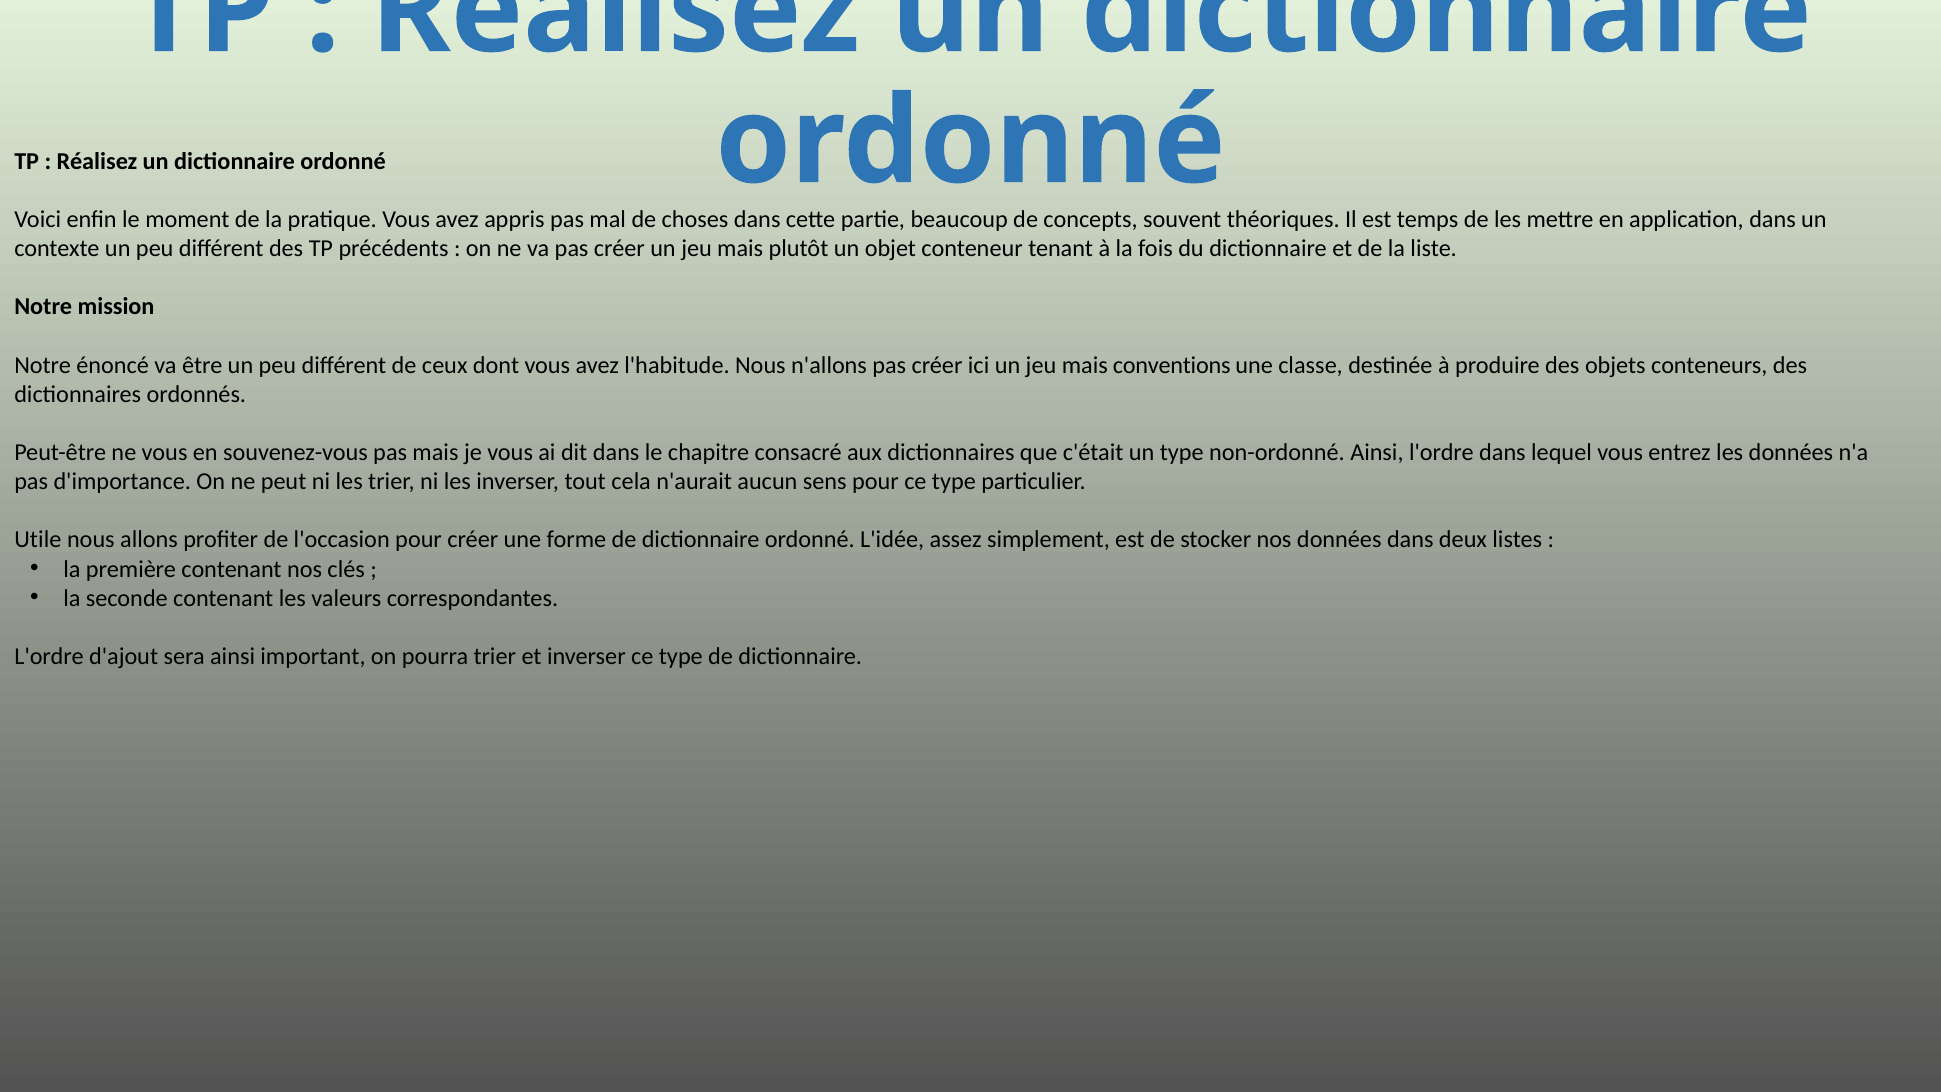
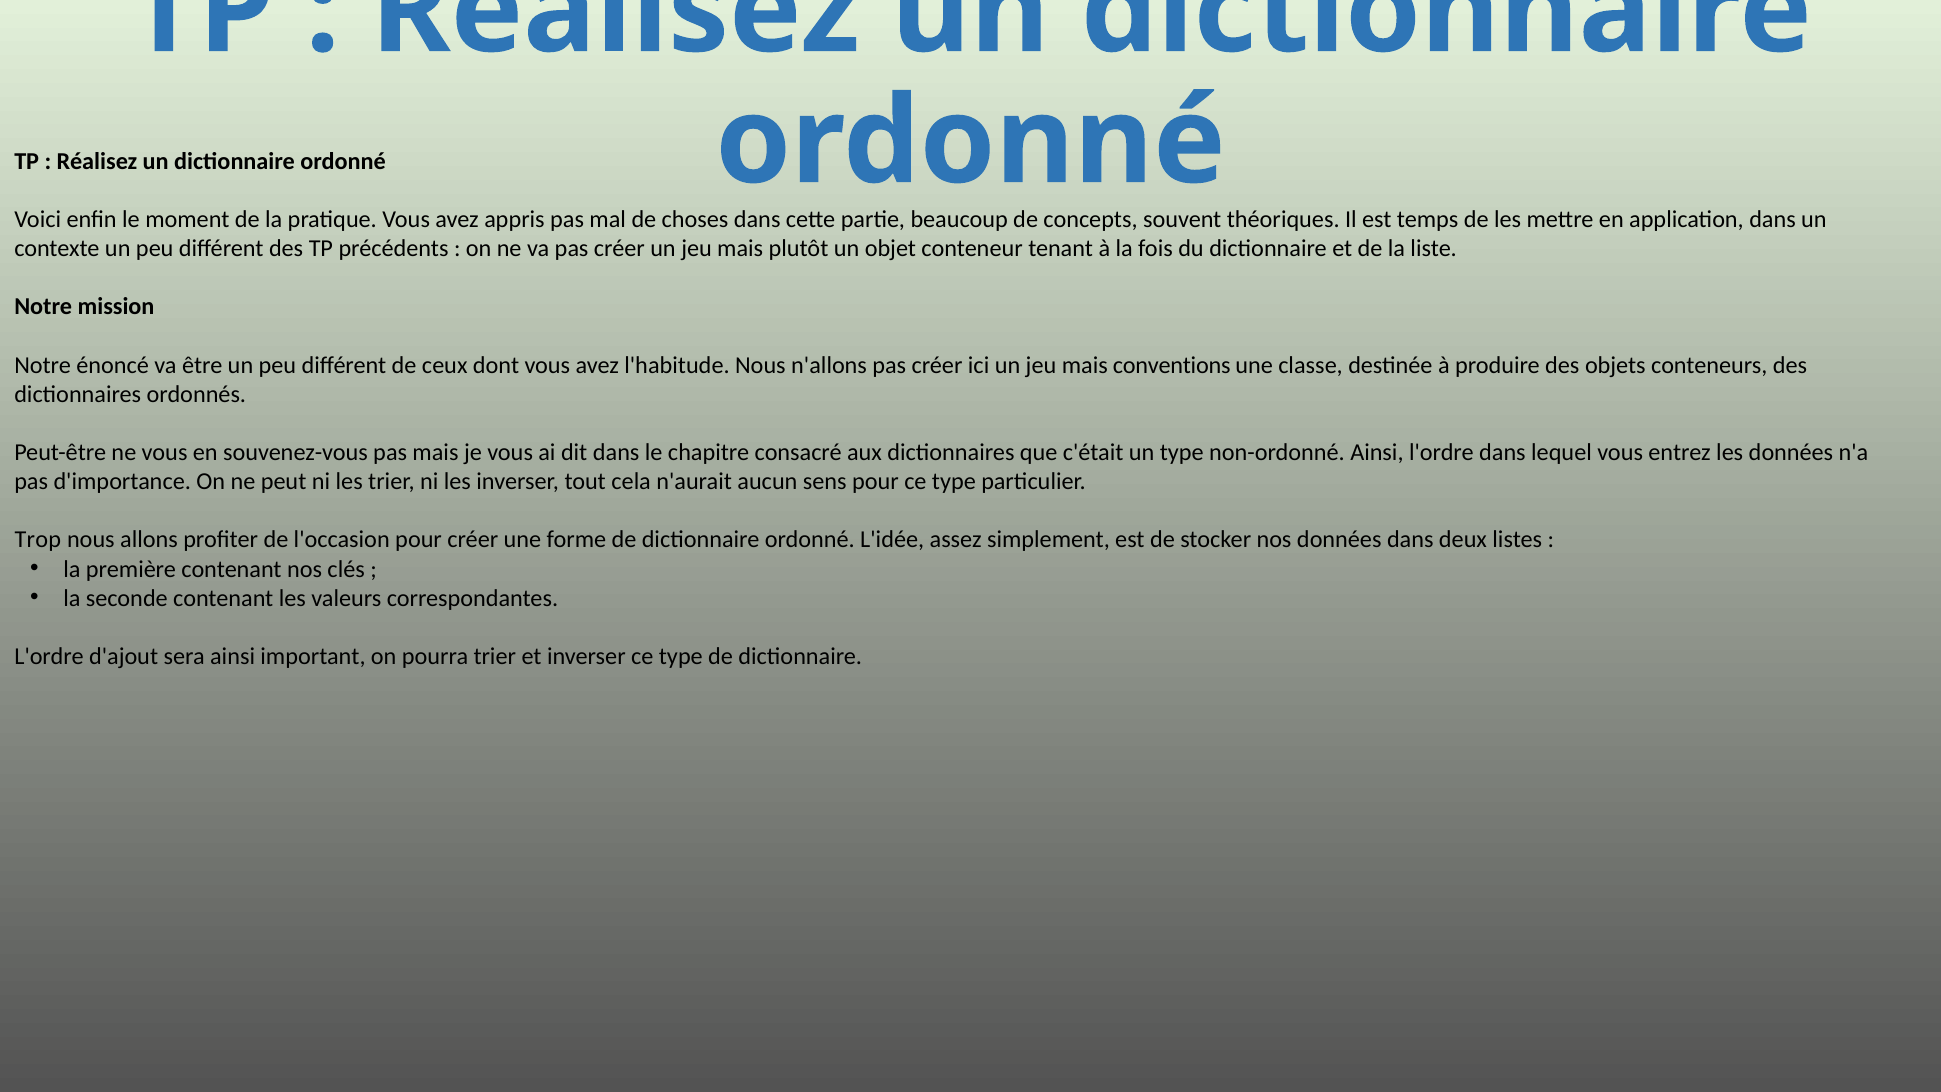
Utile: Utile -> Trop (38, 540)
